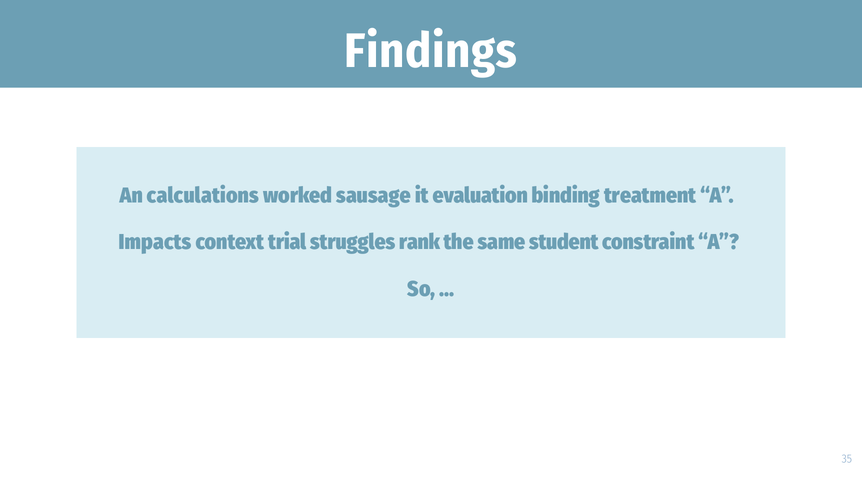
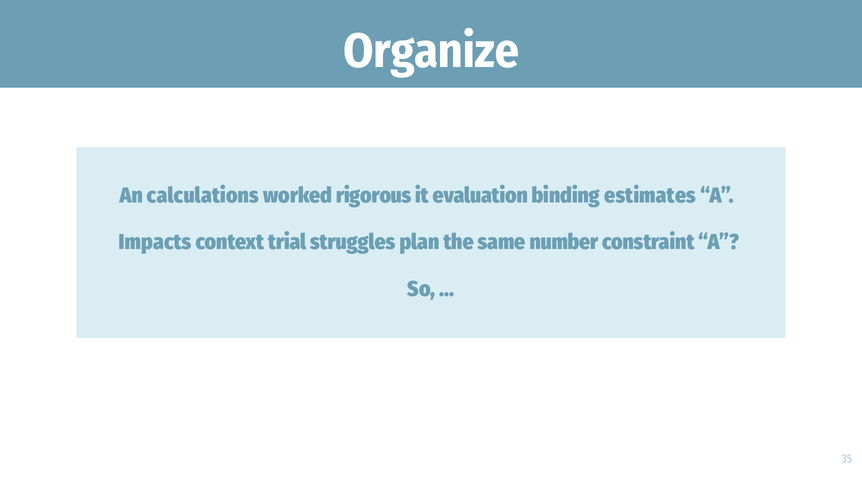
Findings: Findings -> Organize (431, 51)
sausage: sausage -> rigorous (374, 196)
treatment: treatment -> estimates (650, 196)
rank: rank -> plan (419, 242)
student: student -> number (564, 242)
